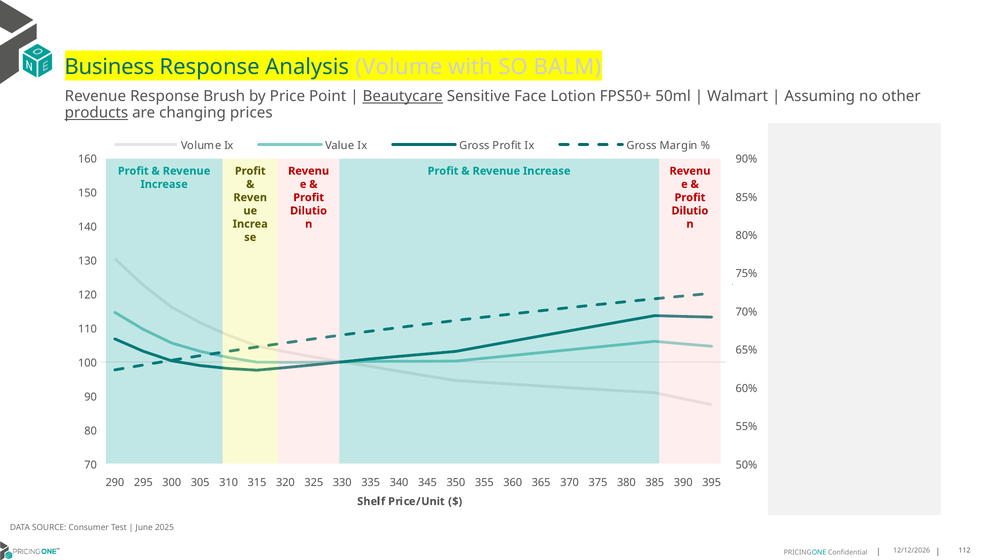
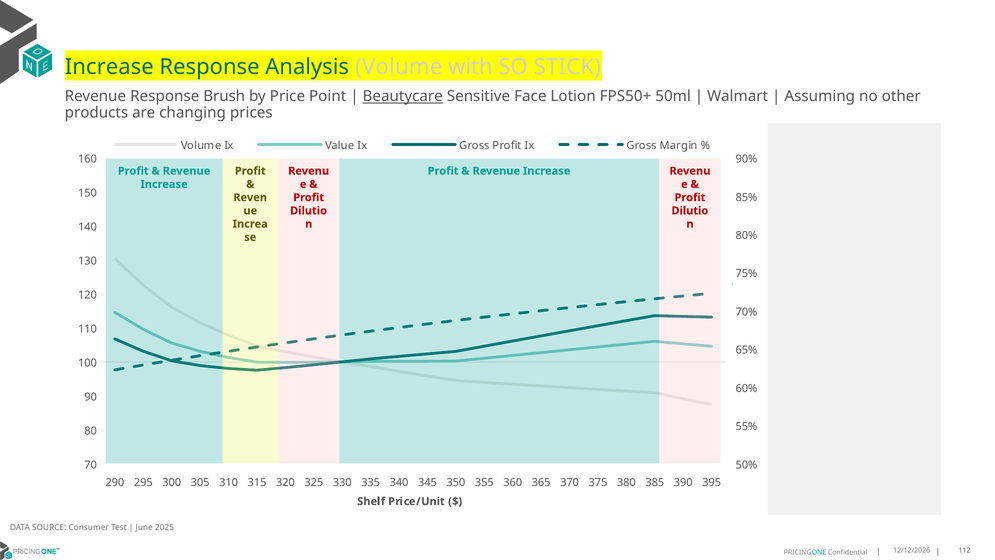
Business: Business -> Increase (109, 67)
BALM: BALM -> STICK (567, 67)
products underline: present -> none (96, 113)
